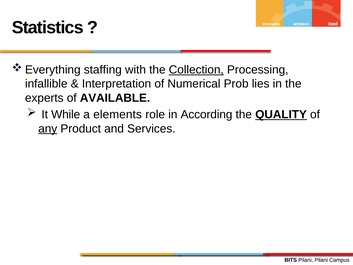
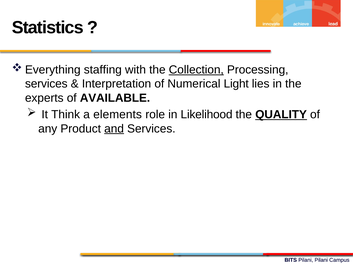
infallible: infallible -> services (46, 84)
Prob: Prob -> Light (236, 84)
While: While -> Think (66, 114)
According: According -> Likelihood (207, 114)
any underline: present -> none (48, 128)
and underline: none -> present (114, 128)
